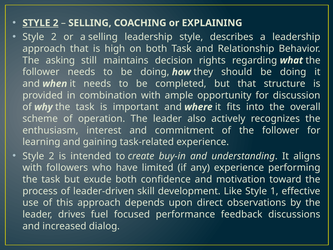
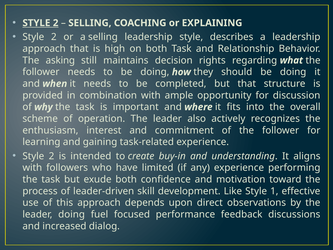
leader drives: drives -> doing (72, 214)
